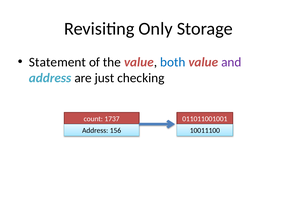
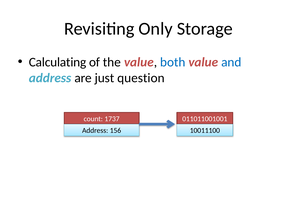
Statement: Statement -> Calculating (58, 62)
and colour: purple -> blue (231, 62)
checking: checking -> question (141, 78)
